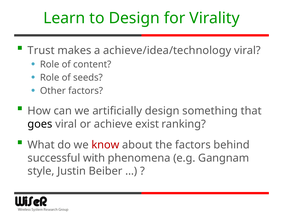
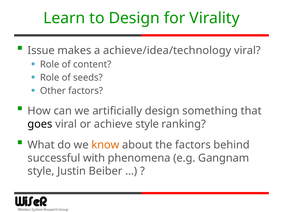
Trust: Trust -> Issue (41, 50)
achieve exist: exist -> style (147, 124)
know colour: red -> orange (105, 145)
